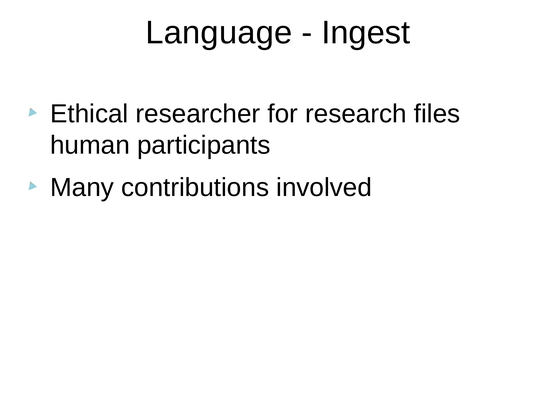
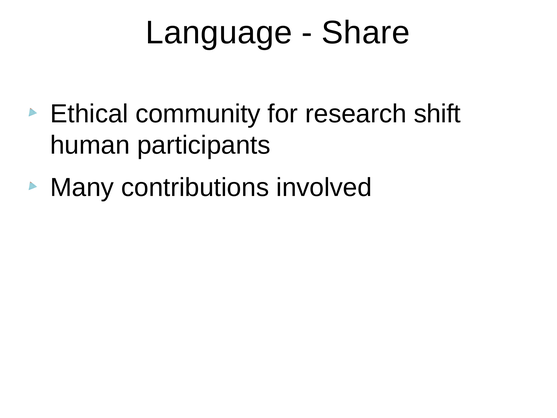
Ingest: Ingest -> Share (366, 33)
researcher: researcher -> community (198, 114)
files: files -> shift (437, 114)
